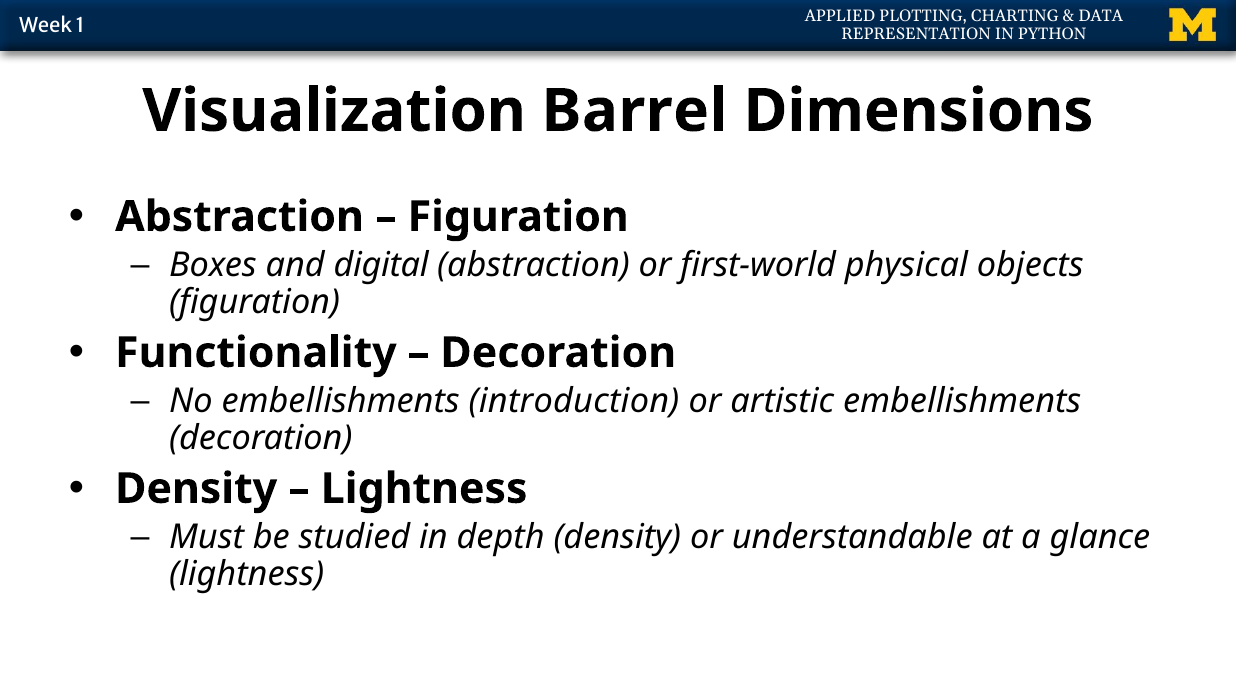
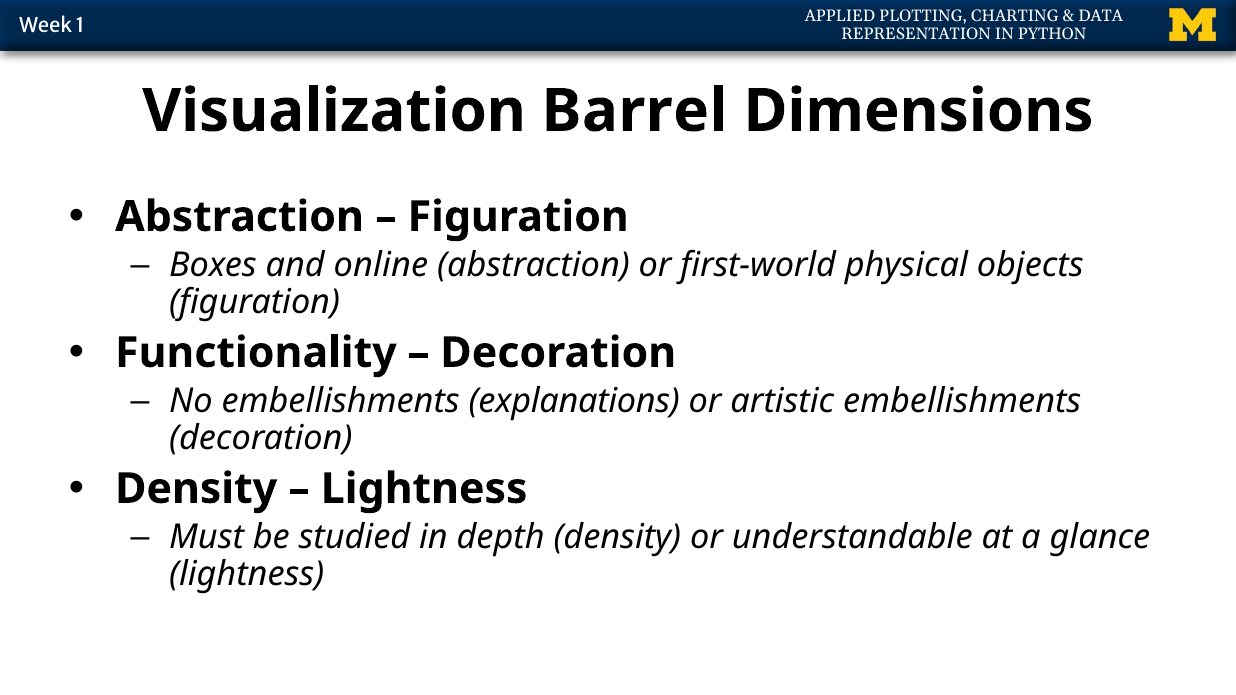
digital: digital -> online (381, 266)
introduction: introduction -> explanations (574, 402)
